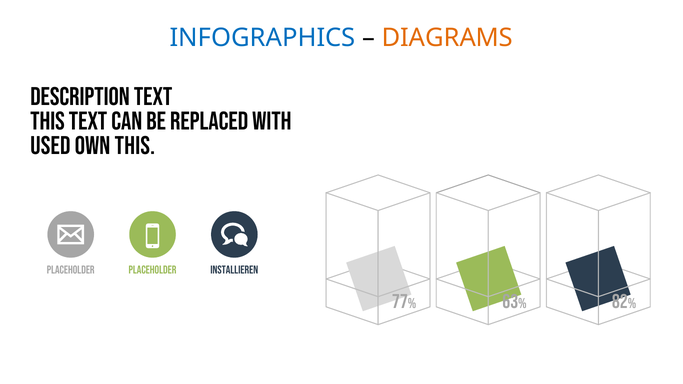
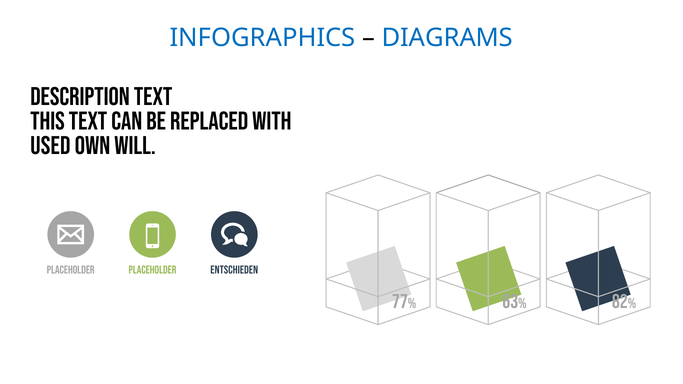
DIAGRAMS colour: orange -> blue (447, 38)
own this: this -> will (135, 146)
Installieren: Installieren -> Entschieden (234, 270)
